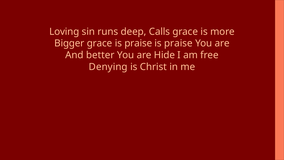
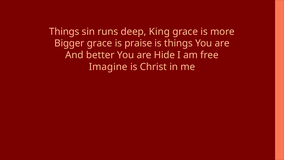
Loving: Loving -> Things (64, 32)
Calls: Calls -> King (159, 32)
praise: praise -> things (178, 43)
Denying: Denying -> Imagine (108, 67)
